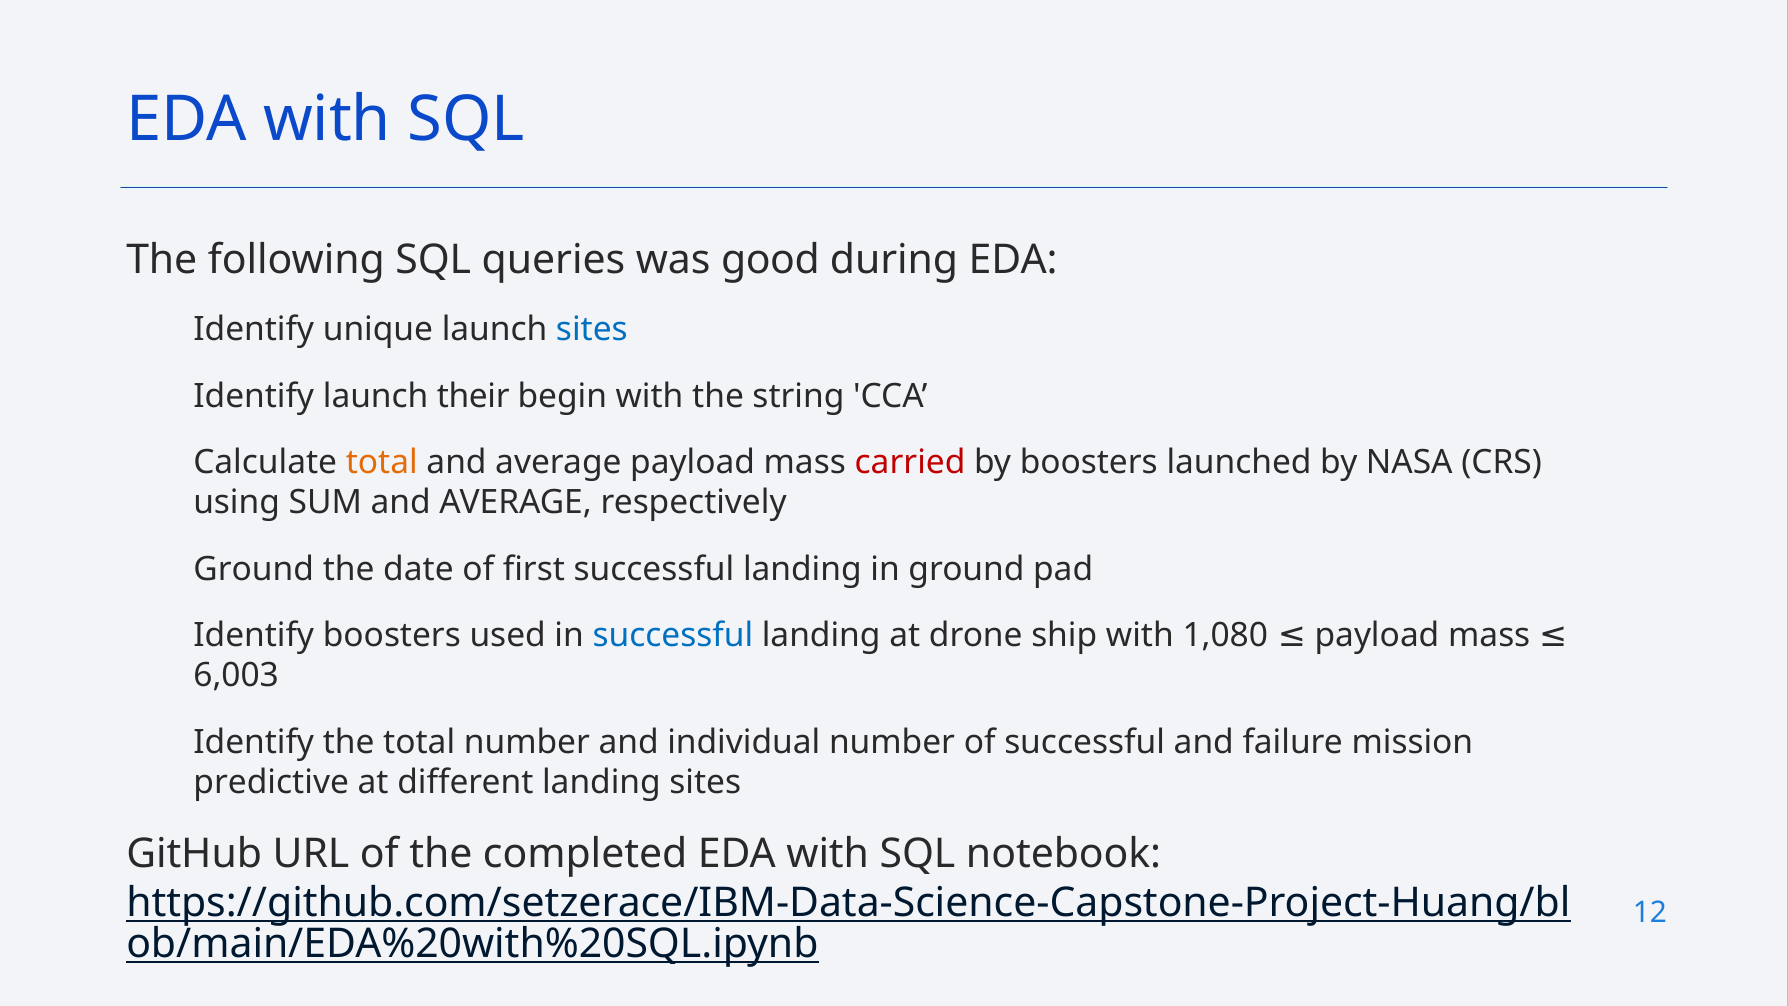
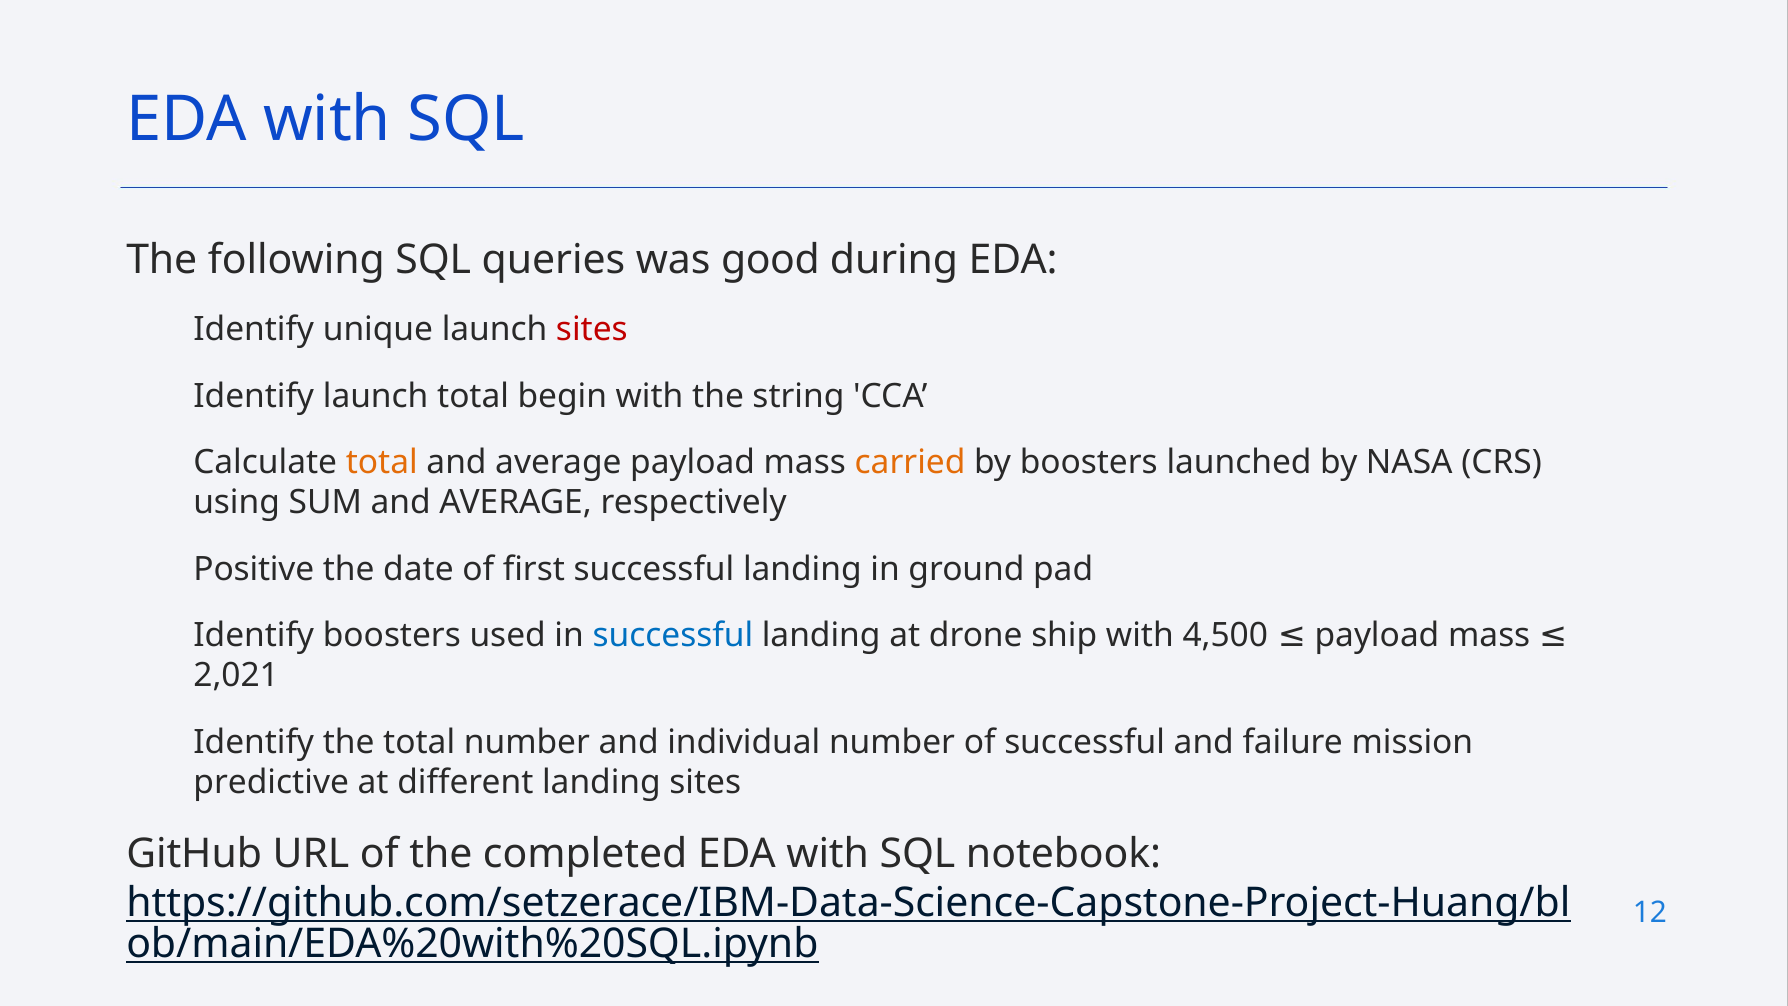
sites colour: blue -> red (592, 330)
launch their: their -> total (473, 396)
carried colour: red -> orange (910, 462)
Ground: Ground -> Positive (254, 569)
1,080: 1,080 -> 4,500 (1225, 635)
6,003: 6,003 -> 2,021 (236, 676)
